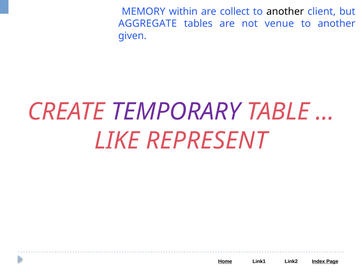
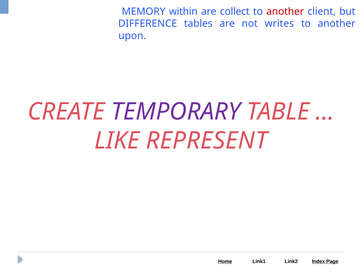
another colour: black -> red (285, 12)
AGGREGATE: AGGREGATE -> DIFFERENCE (148, 24)
venue: venue -> writes (279, 24)
given: given -> upon (132, 36)
